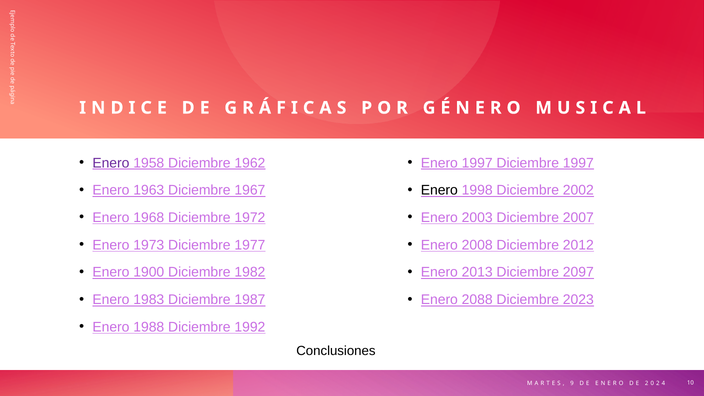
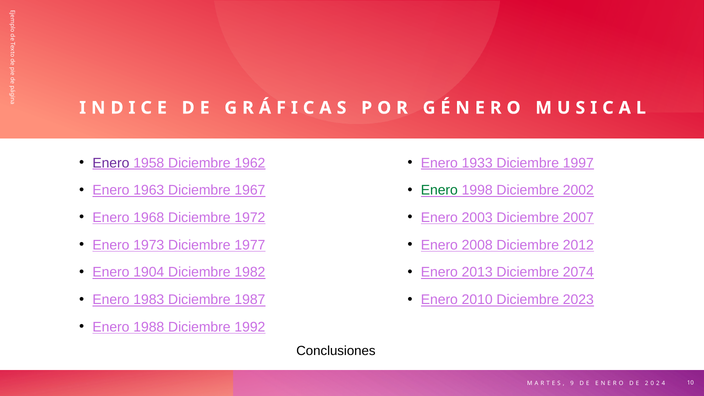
Enero 1997: 1997 -> 1933 (477, 163)
Enero colour: black -> green (439, 190)
1900: 1900 -> 1904 (149, 272)
2097: 2097 -> 2074 (578, 272)
2088: 2088 -> 2010 (477, 300)
